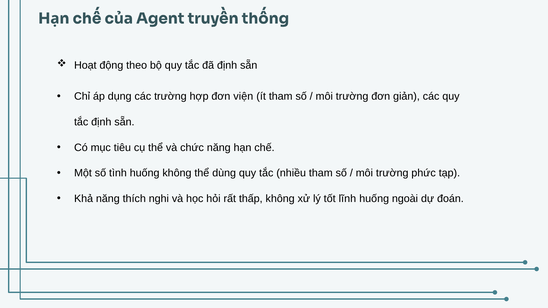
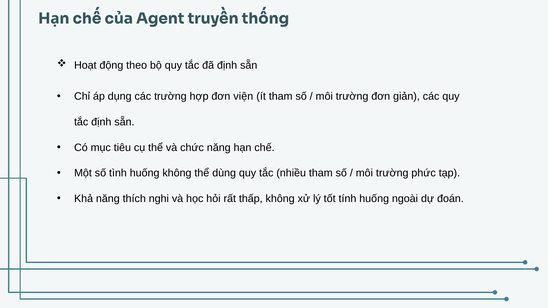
lĩnh: lĩnh -> tính (347, 199)
